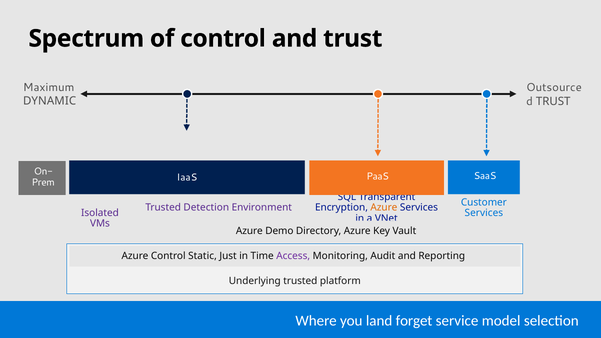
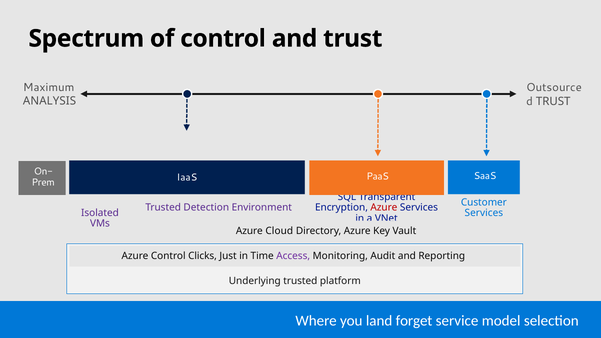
DYNAMIC: DYNAMIC -> ANALYSIS (50, 101)
Azure colour: orange -> red (384, 208)
Demo: Demo -> Cloud (279, 231)
Static: Static -> Clicks (203, 256)
